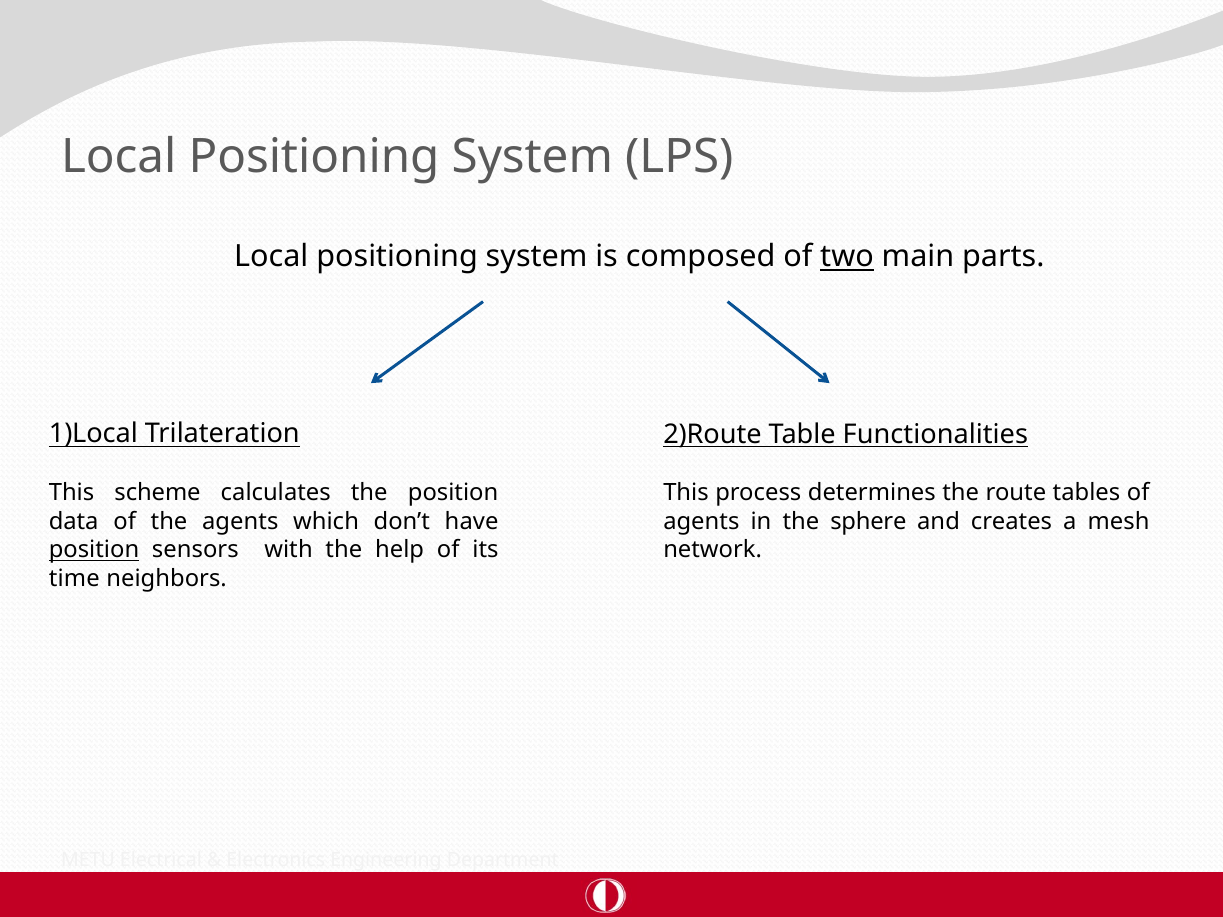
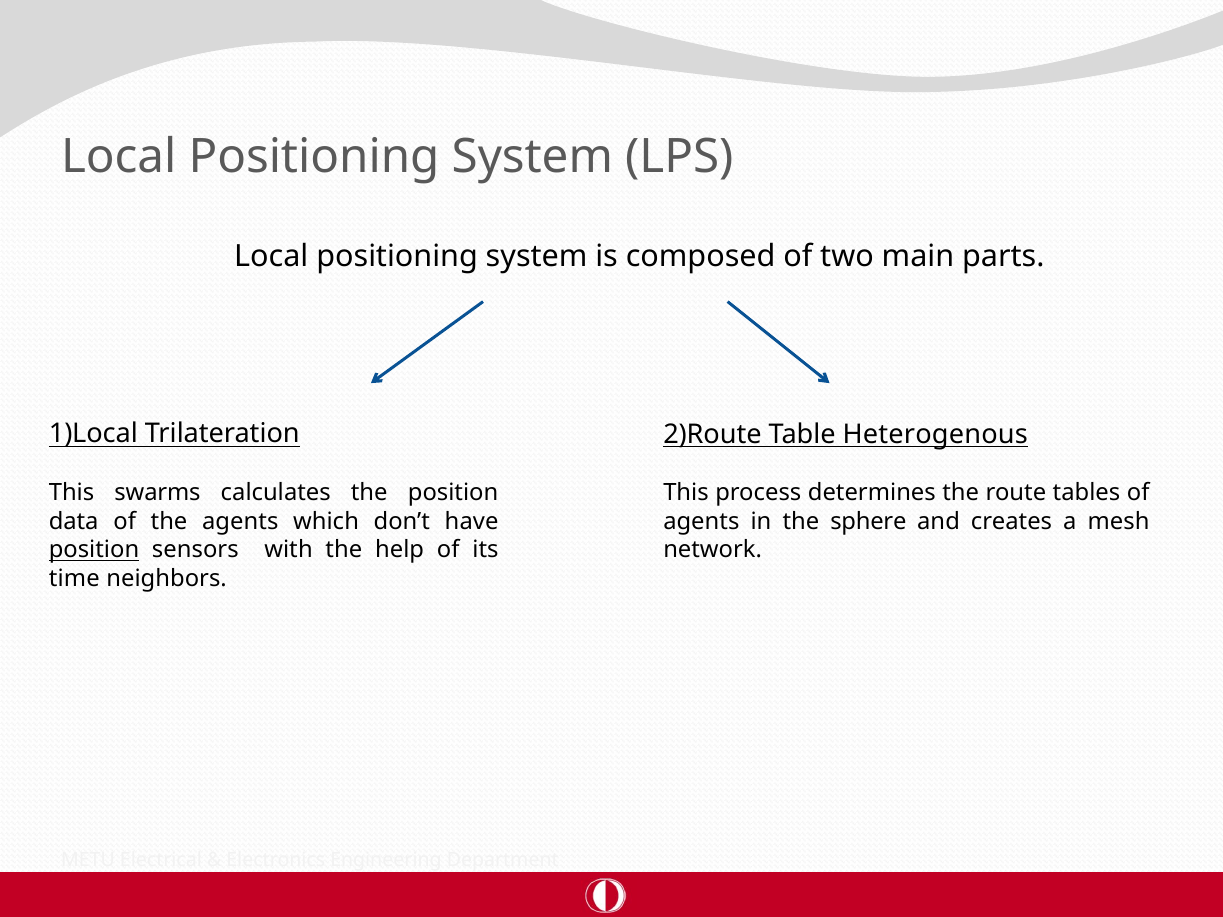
two underline: present -> none (847, 257)
Functionalities: Functionalities -> Heterogenous (935, 434)
scheme: scheme -> swarms (158, 493)
